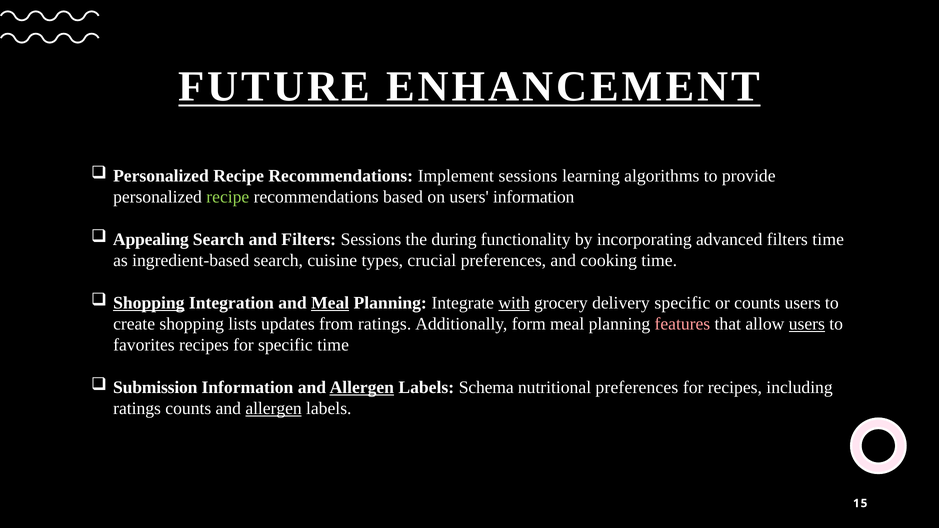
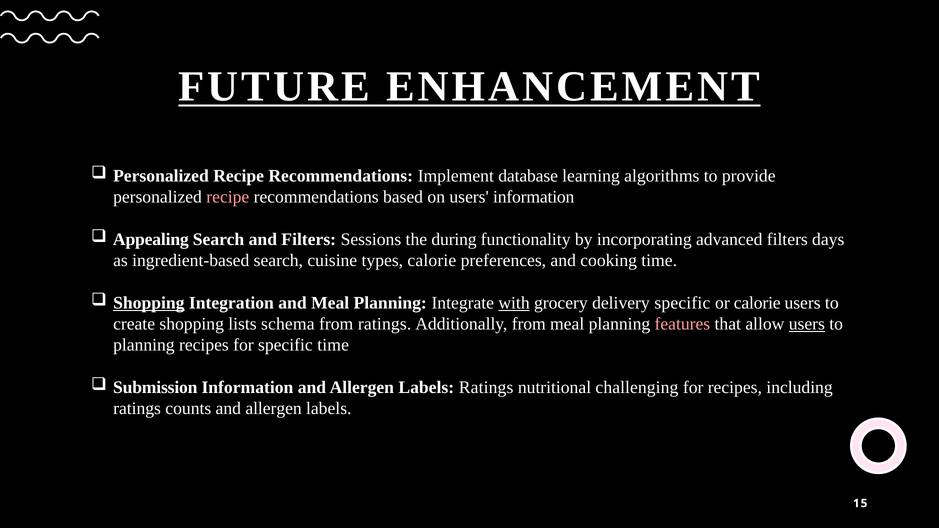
Implement sessions: sessions -> database (528, 176)
recipe colour: light green -> pink (228, 197)
filters time: time -> days (828, 239)
types crucial: crucial -> calorie (432, 261)
Meal underline: present -> none (330, 303)
or counts: counts -> calorie (757, 303)
updates: updates -> schema (288, 324)
Additionally form: form -> from (529, 324)
favorites: favorites -> planning (144, 345)
Allergen underline: present -> none (362, 387)
Labels Schema: Schema -> Ratings (486, 387)
nutritional preferences: preferences -> challenging (637, 387)
allergen underline: present -> none (274, 409)
